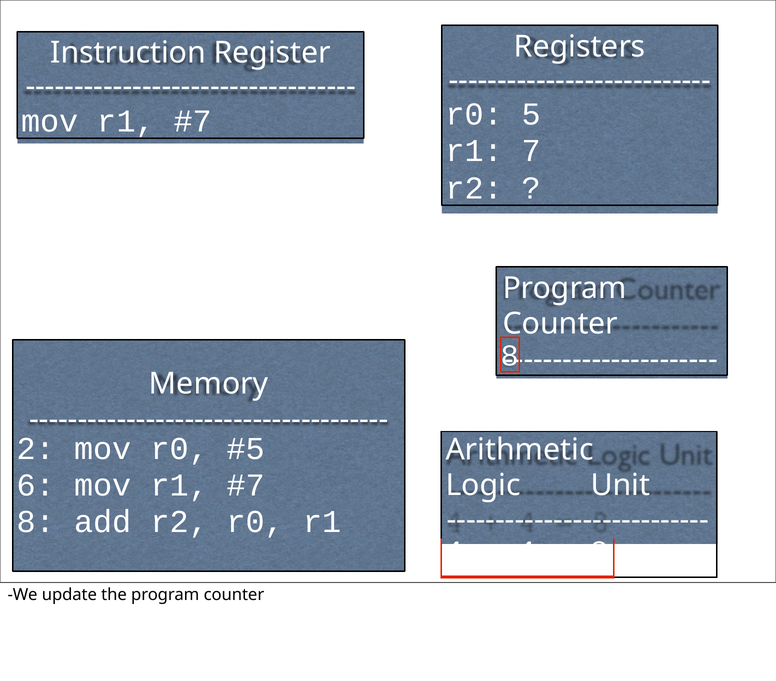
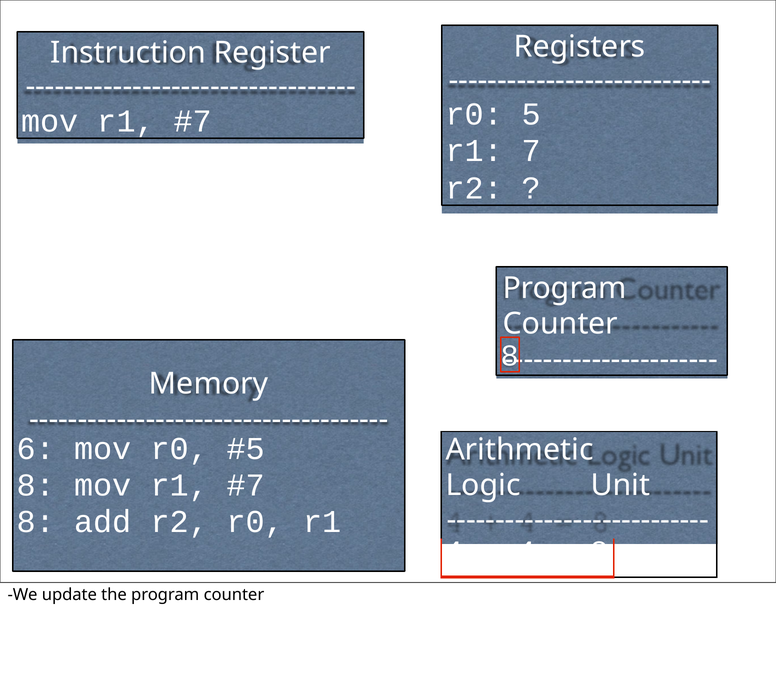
2: 2 -> 6 (36, 449)
6: 6 -> 8 (36, 485)
